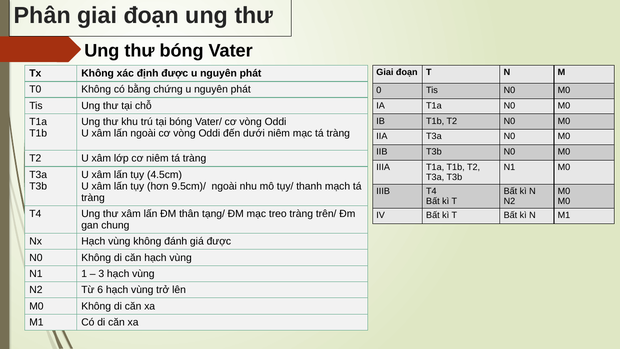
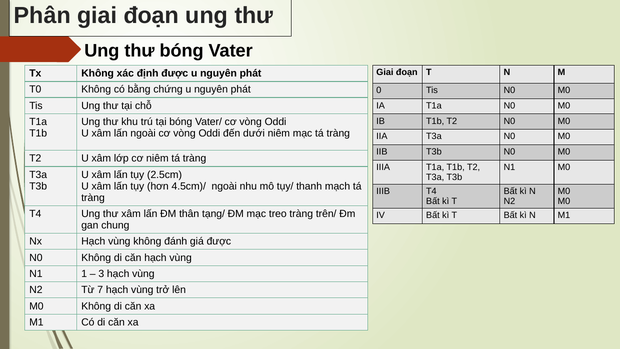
4.5cm: 4.5cm -> 2.5cm (165, 175)
9.5cm)/: 9.5cm)/ -> 4.5cm)/ (189, 186)
6: 6 -> 7 (100, 290)
